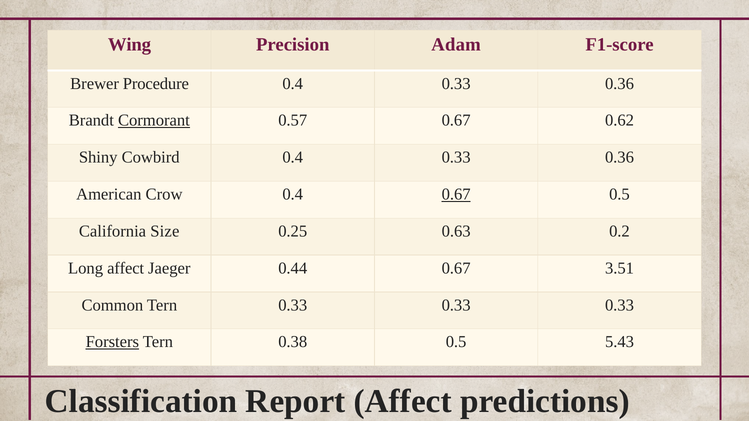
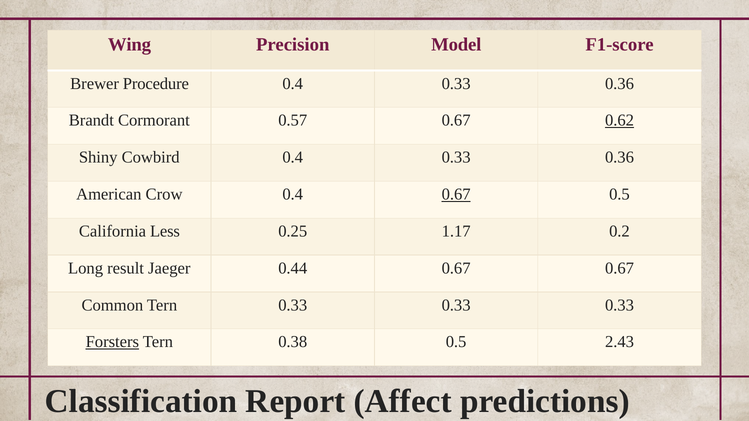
Adam: Adam -> Model (456, 44)
Cormorant underline: present -> none (154, 121)
0.62 underline: none -> present (620, 121)
Size: Size -> Less (165, 231)
0.63: 0.63 -> 1.17 (456, 231)
Long affect: affect -> result (126, 268)
0.67 3.51: 3.51 -> 0.67 (620, 268)
5.43: 5.43 -> 2.43 (620, 342)
